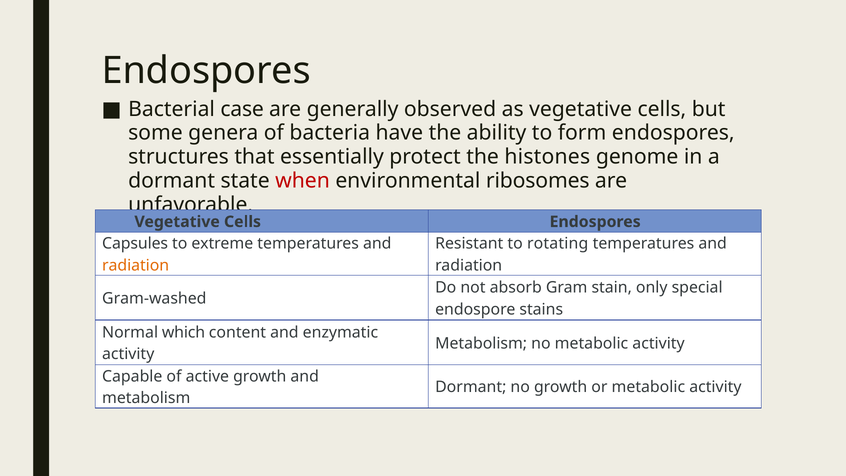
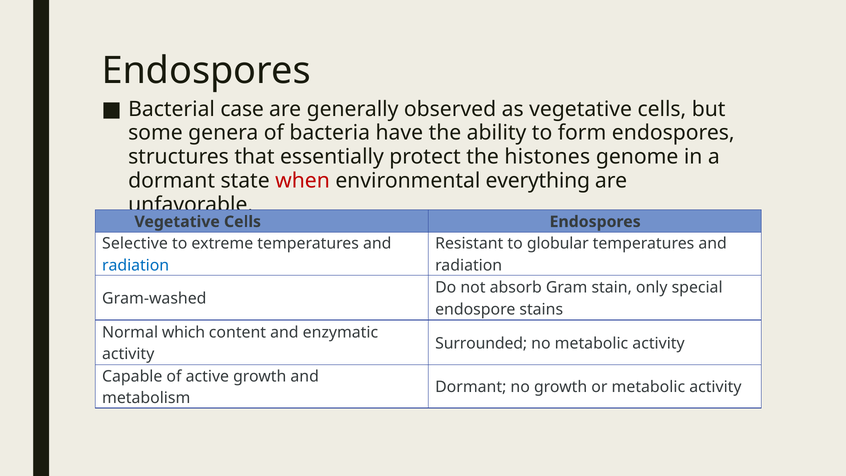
ribosomes: ribosomes -> everything (538, 181)
Capsules: Capsules -> Selective (135, 244)
rotating: rotating -> globular (558, 244)
radiation colour: orange -> blue (136, 265)
Metabolism: Metabolism -> Surrounded (481, 343)
